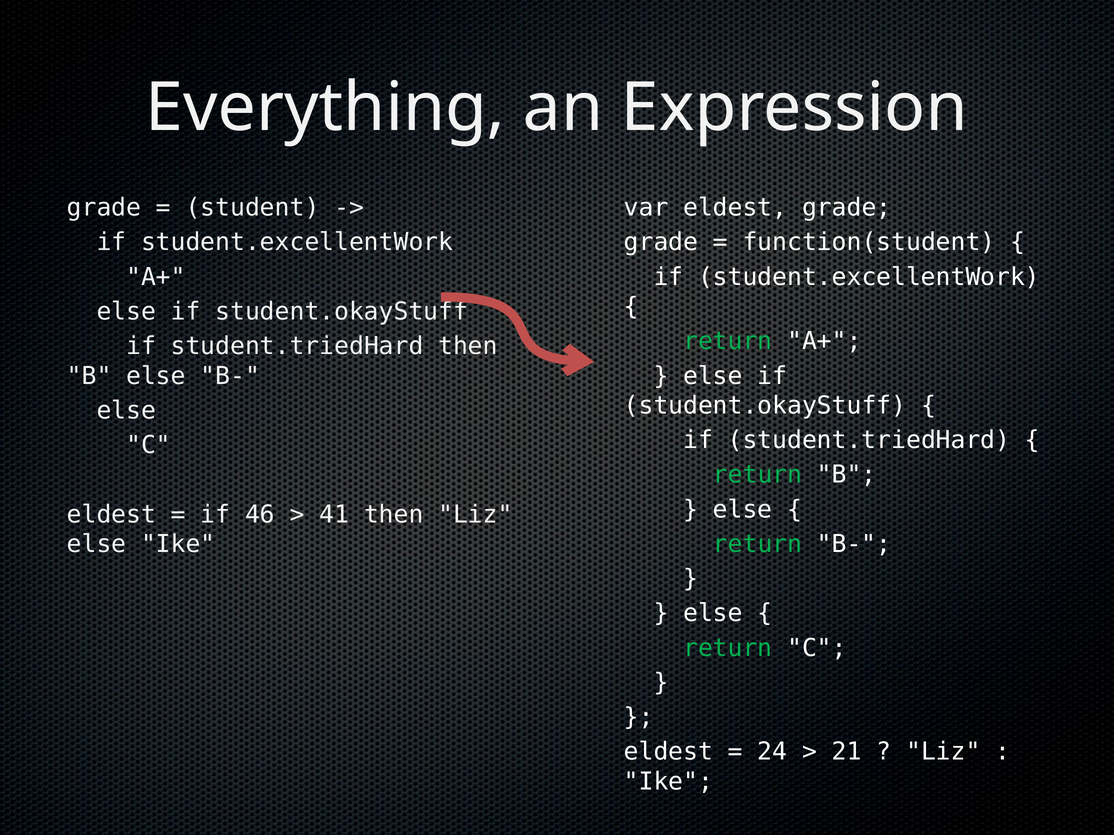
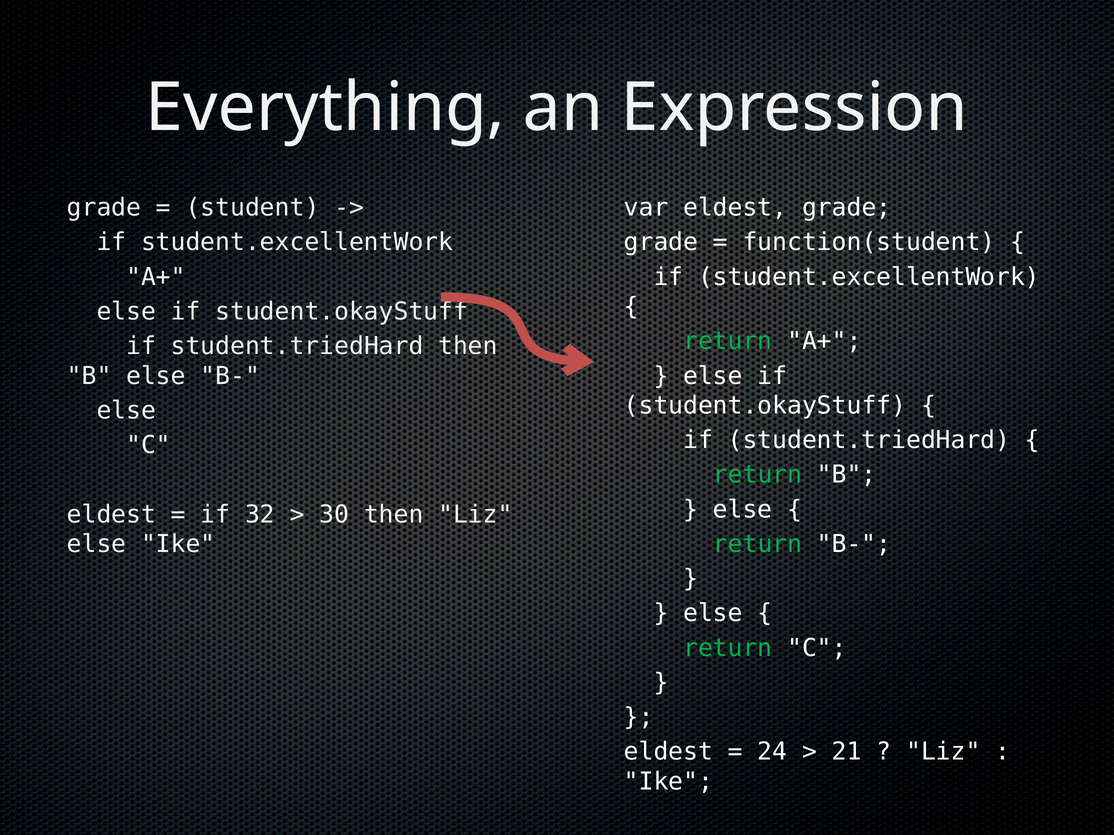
46: 46 -> 32 (260, 515)
41: 41 -> 30 (334, 515)
